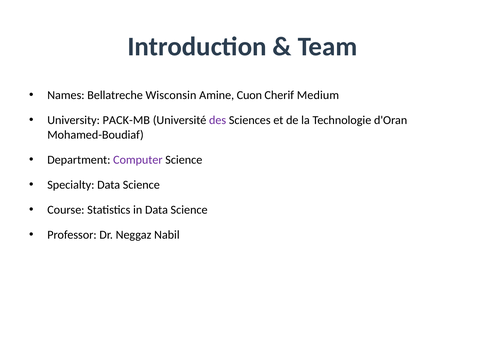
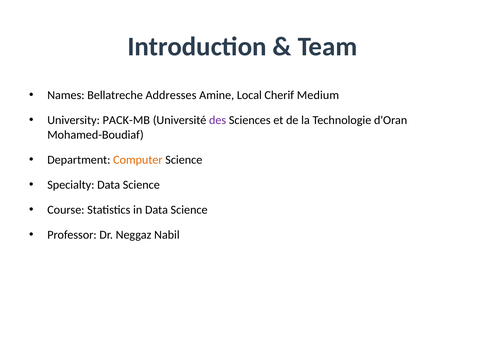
Wisconsin: Wisconsin -> Addresses (171, 95)
Cuon: Cuon -> Local (249, 95)
Computer colour: purple -> orange (138, 160)
